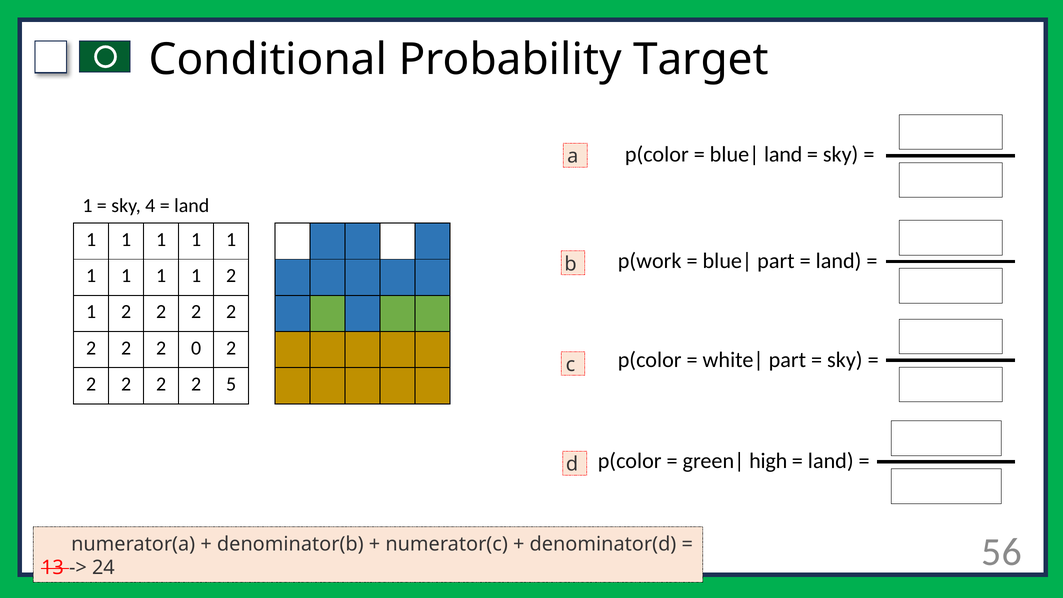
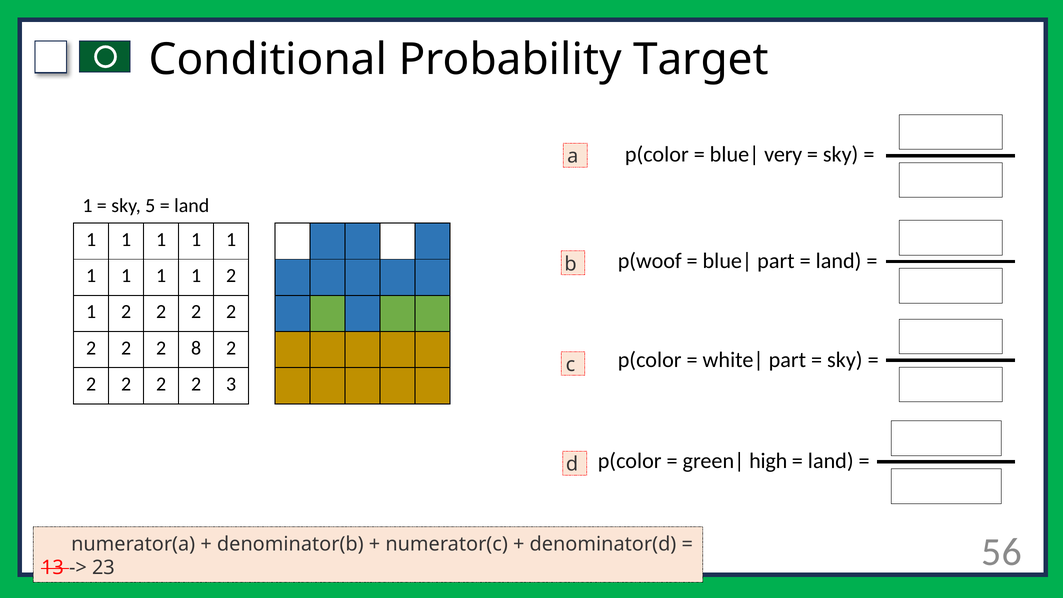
land: land -> very (783, 155)
4: 4 -> 5 (150, 206)
p(work: p(work -> p(woof (650, 261)
0: 0 -> 8 (196, 348)
5: 5 -> 3 (231, 384)
24: 24 -> 23 (103, 568)
